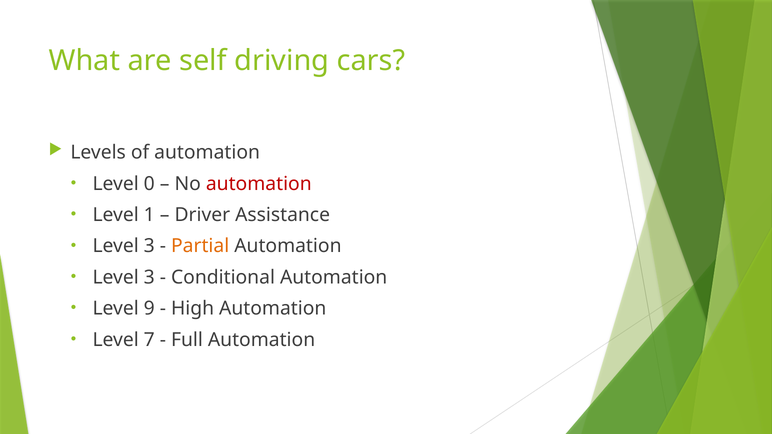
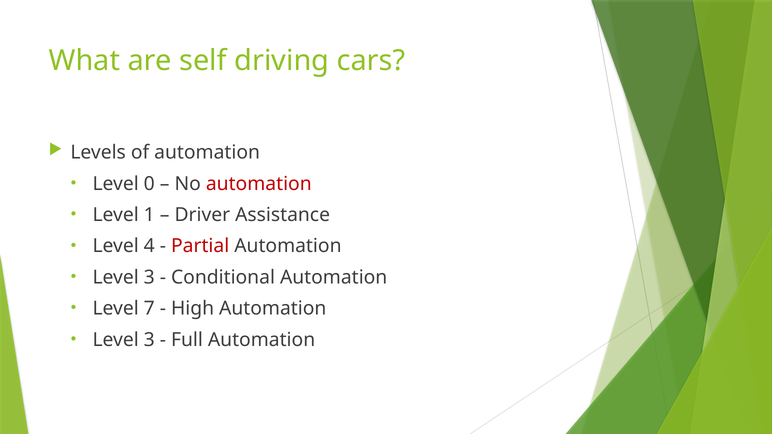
3: 3 -> 4 (149, 246)
Partial colour: orange -> red (200, 246)
9: 9 -> 7 (149, 309)
7: 7 -> 3 (149, 340)
